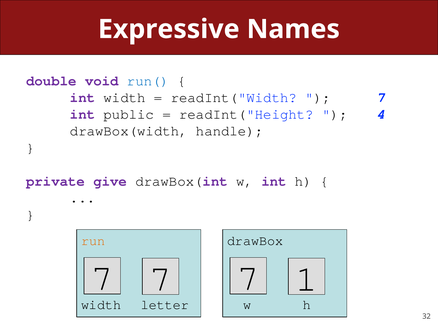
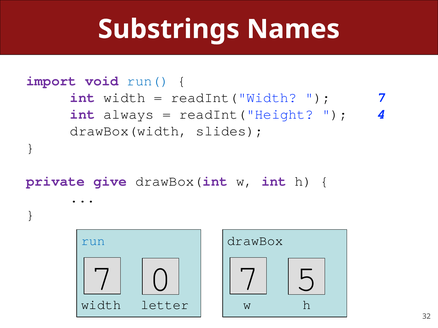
Expressive: Expressive -> Substrings (169, 29)
double: double -> import (51, 81)
public: public -> always (129, 114)
handle: handle -> slides (230, 131)
run colour: orange -> blue (93, 241)
7 7: 7 -> 0 (161, 279)
1: 1 -> 5 (307, 279)
